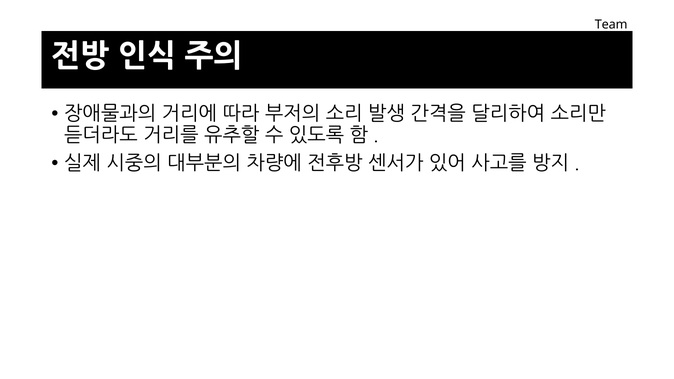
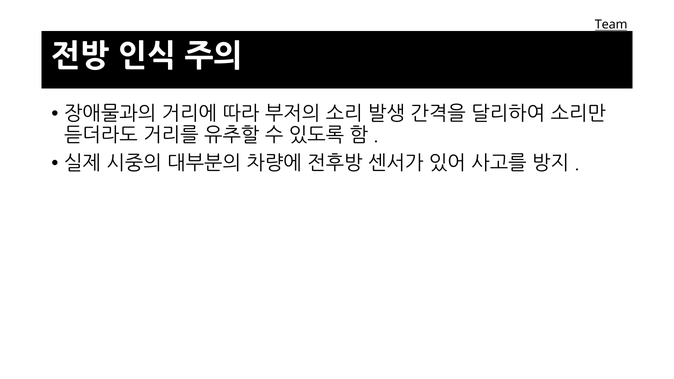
Team underline: none -> present (611, 25)
